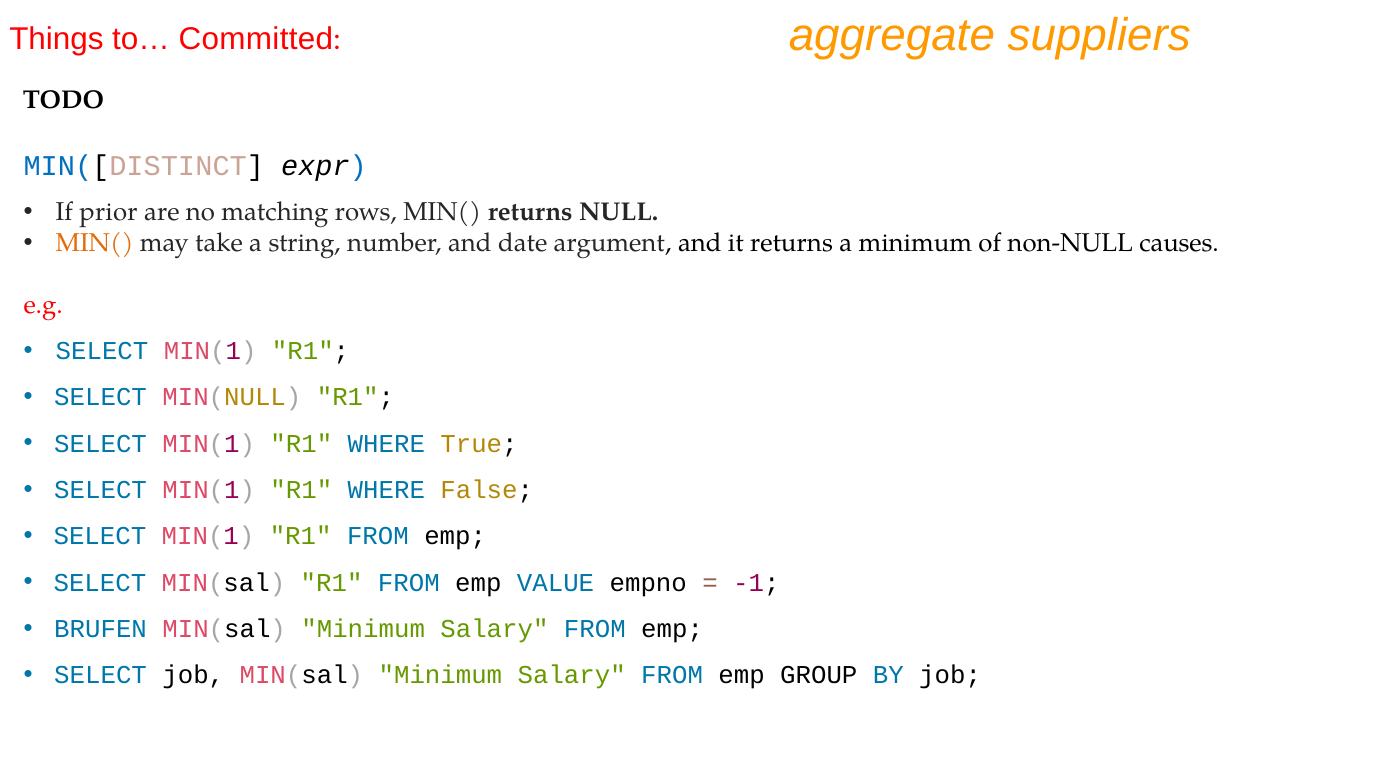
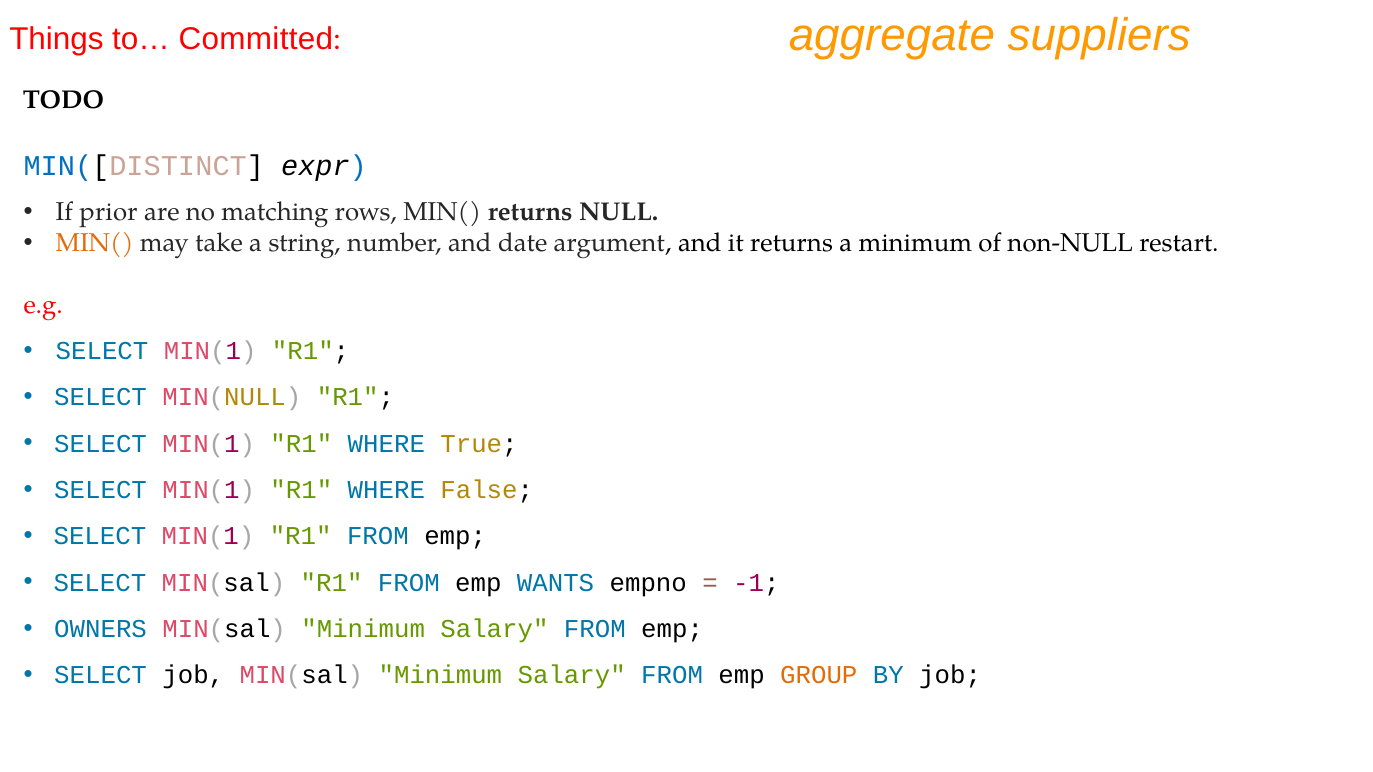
causes: causes -> restart (1179, 243)
VALUE: VALUE -> WANTS (556, 583)
BRUFEN: BRUFEN -> OWNERS (101, 629)
GROUP colour: black -> orange (819, 676)
